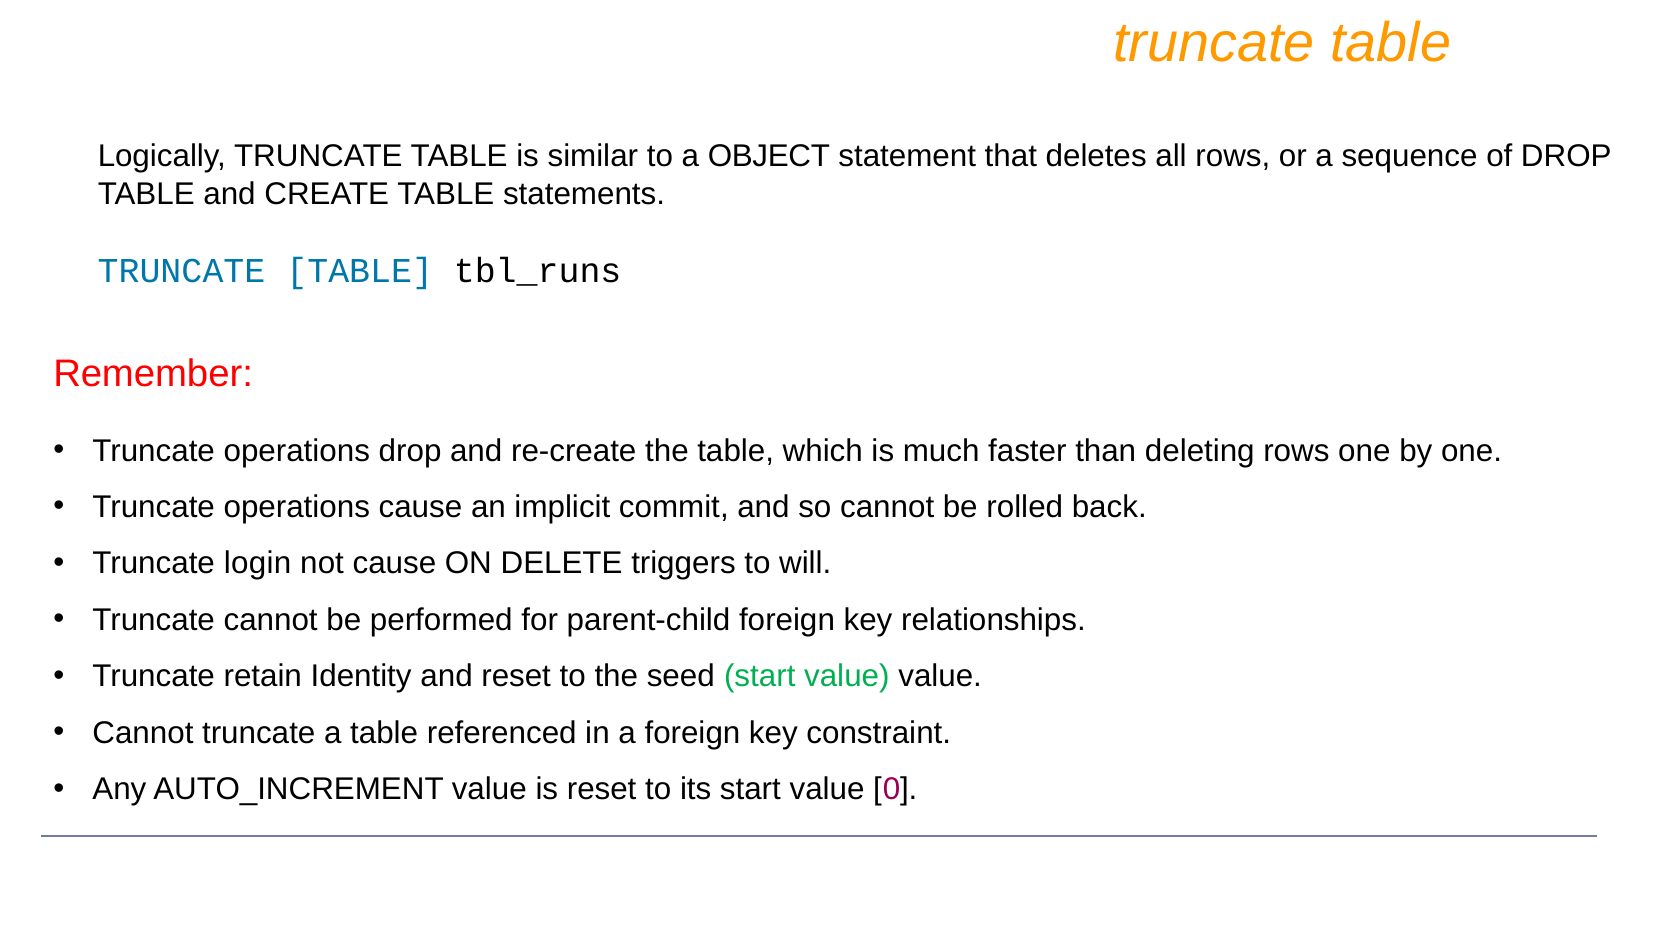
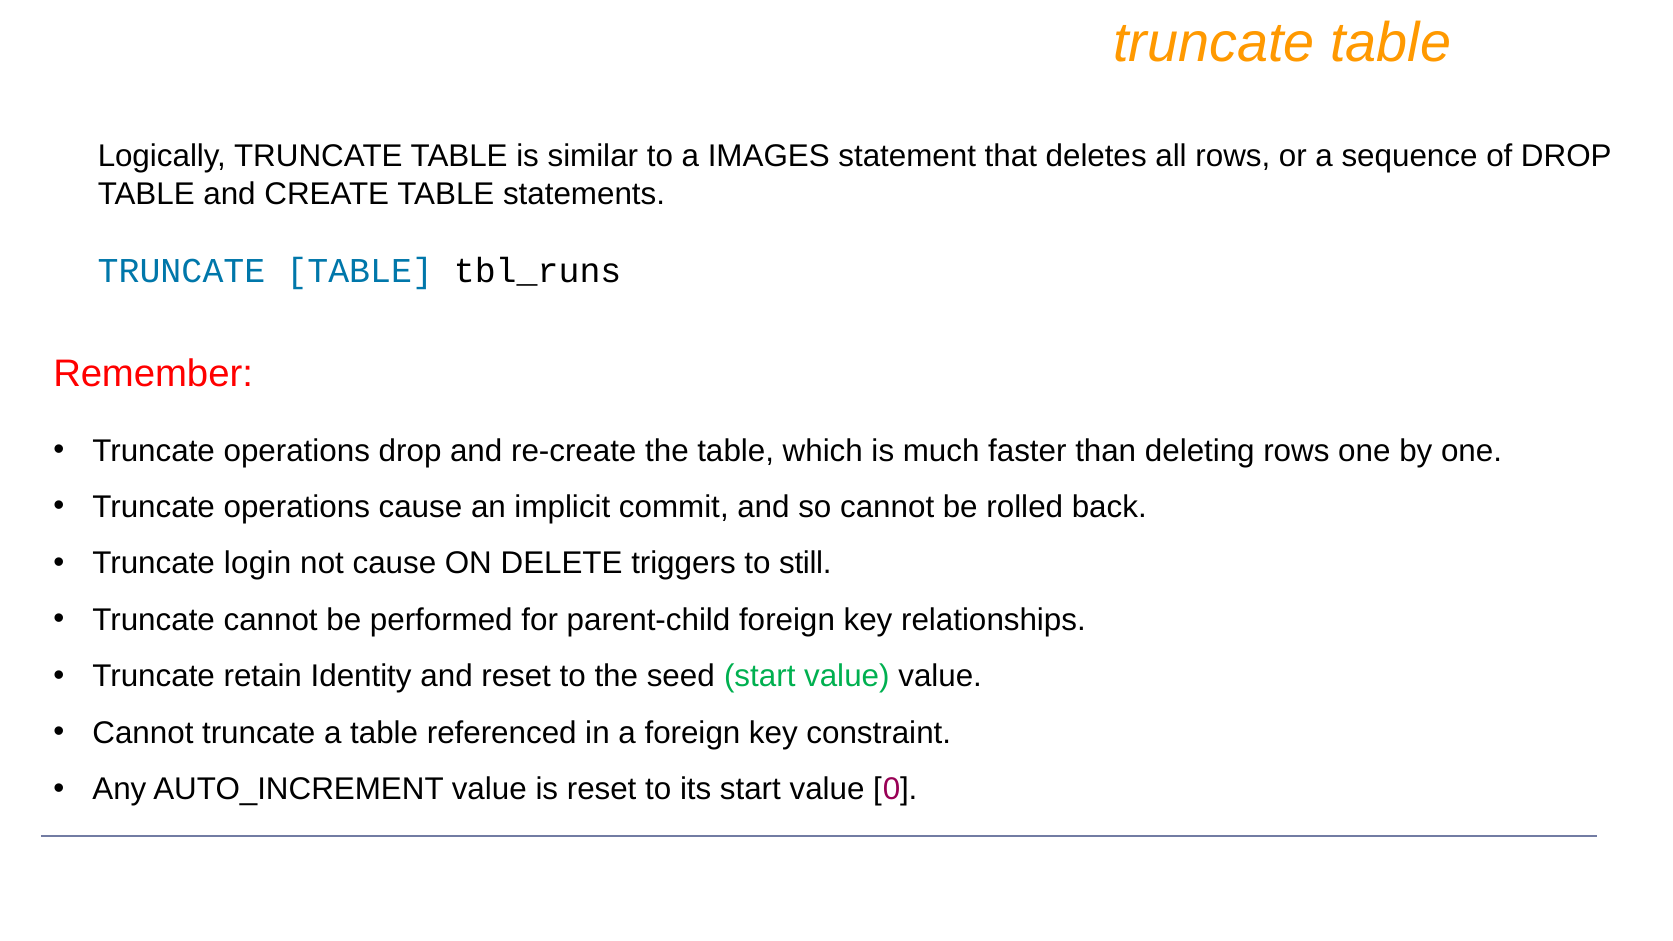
OBJECT: OBJECT -> IMAGES (769, 156)
will: will -> still (805, 564)
